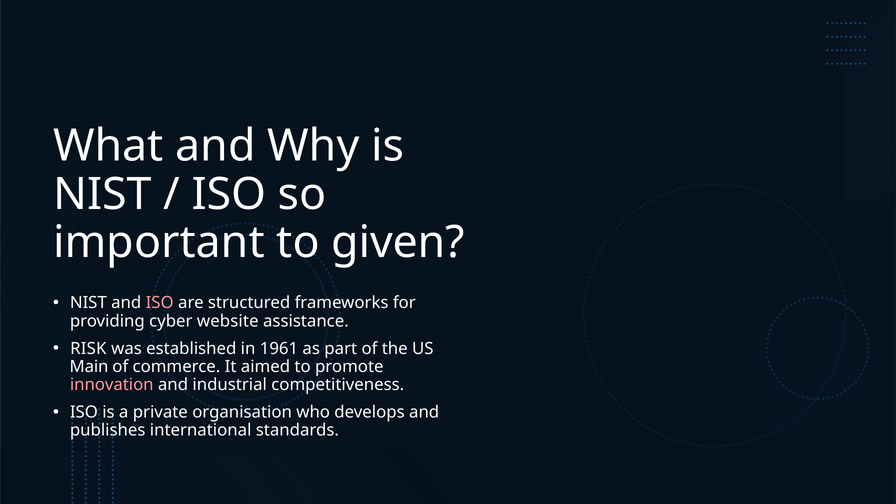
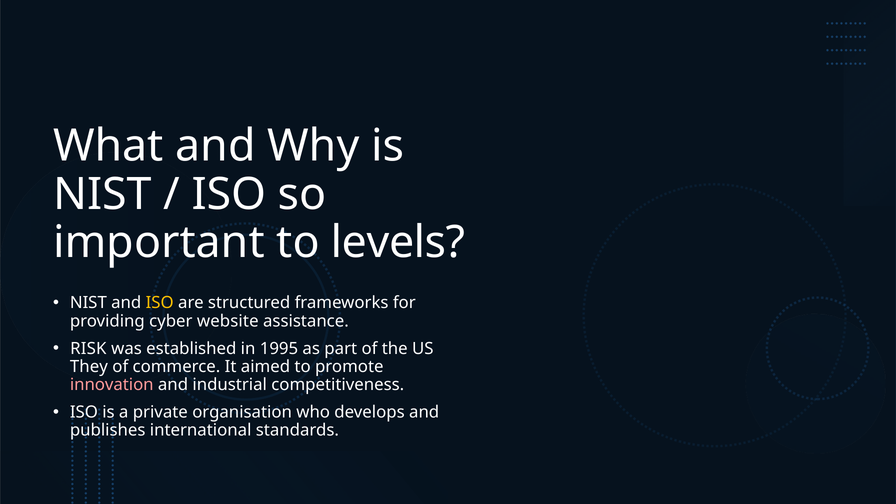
given: given -> levels (398, 243)
ISO colour: pink -> yellow (160, 303)
1961: 1961 -> 1995 (279, 348)
Main: Main -> They (89, 367)
